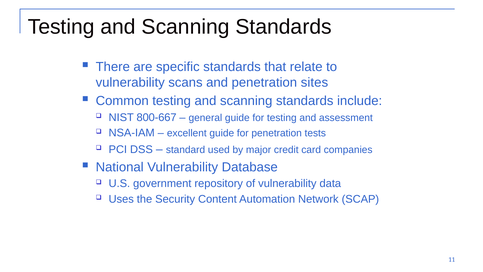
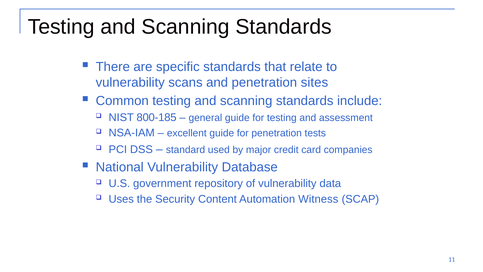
800-667: 800-667 -> 800-185 (157, 117)
Network: Network -> Witness (318, 199)
